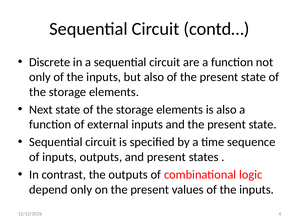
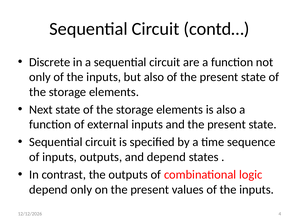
and present: present -> depend (166, 157)
